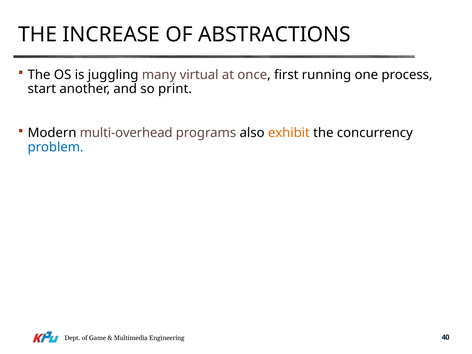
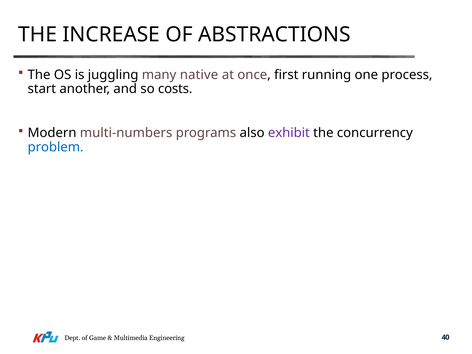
virtual: virtual -> native (199, 75)
print: print -> costs (175, 89)
multi-overhead: multi-overhead -> multi-numbers (126, 133)
exhibit colour: orange -> purple (289, 133)
